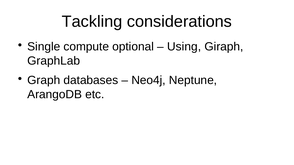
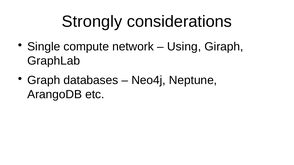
Tackling: Tackling -> Strongly (92, 22)
optional: optional -> network (133, 47)
